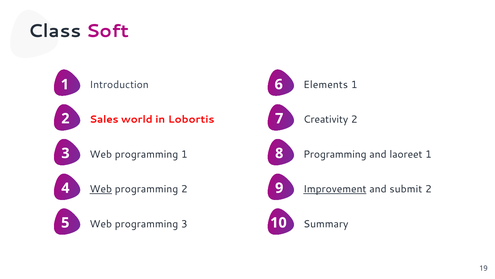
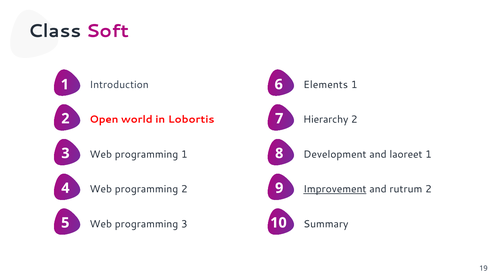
Sales: Sales -> Open (104, 119)
Creativity: Creativity -> Hierarchy (326, 119)
Programming: Programming -> Development (335, 154)
Web underline: present -> none (101, 189)
submit: submit -> rutrum (406, 189)
